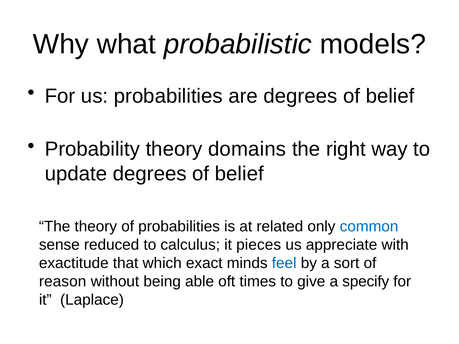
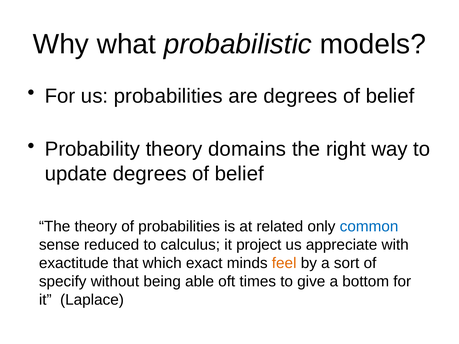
pieces: pieces -> project (259, 245)
feel colour: blue -> orange (284, 263)
reason: reason -> specify (63, 282)
specify: specify -> bottom (366, 282)
